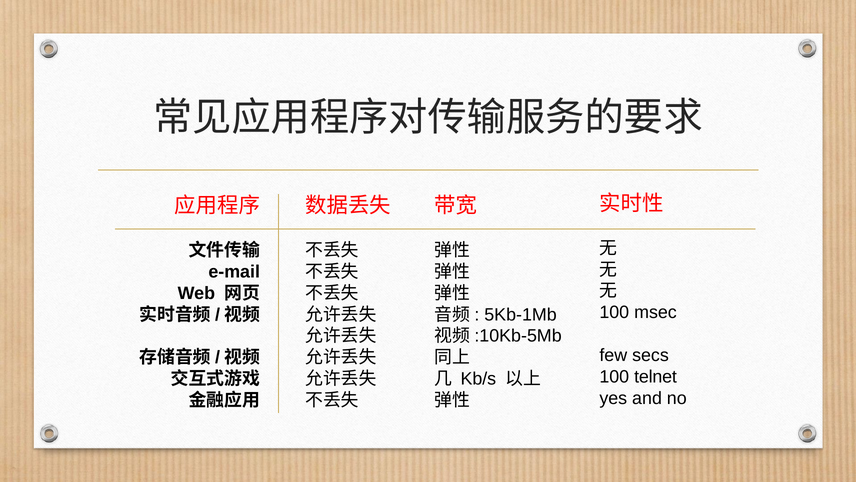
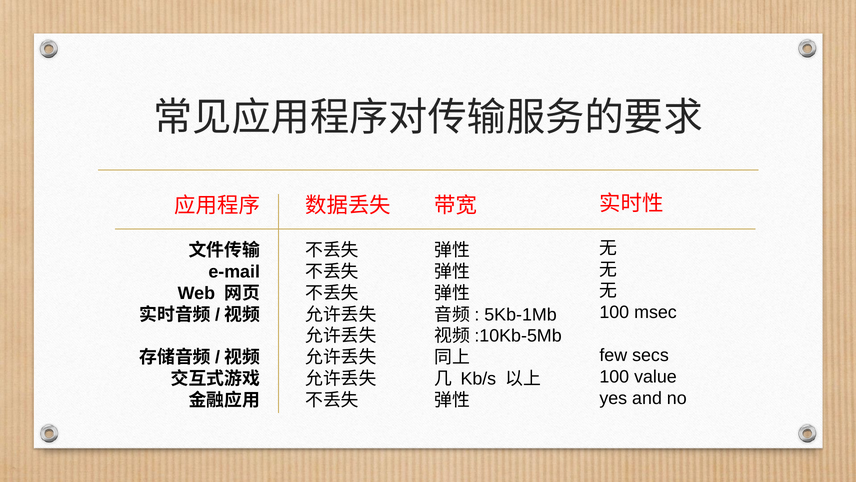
telnet: telnet -> value (655, 376)
